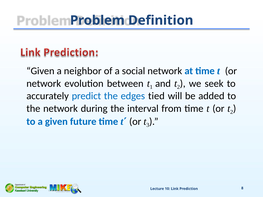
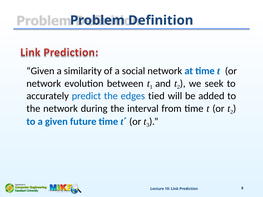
neighbor: neighbor -> similarity (83, 71)
